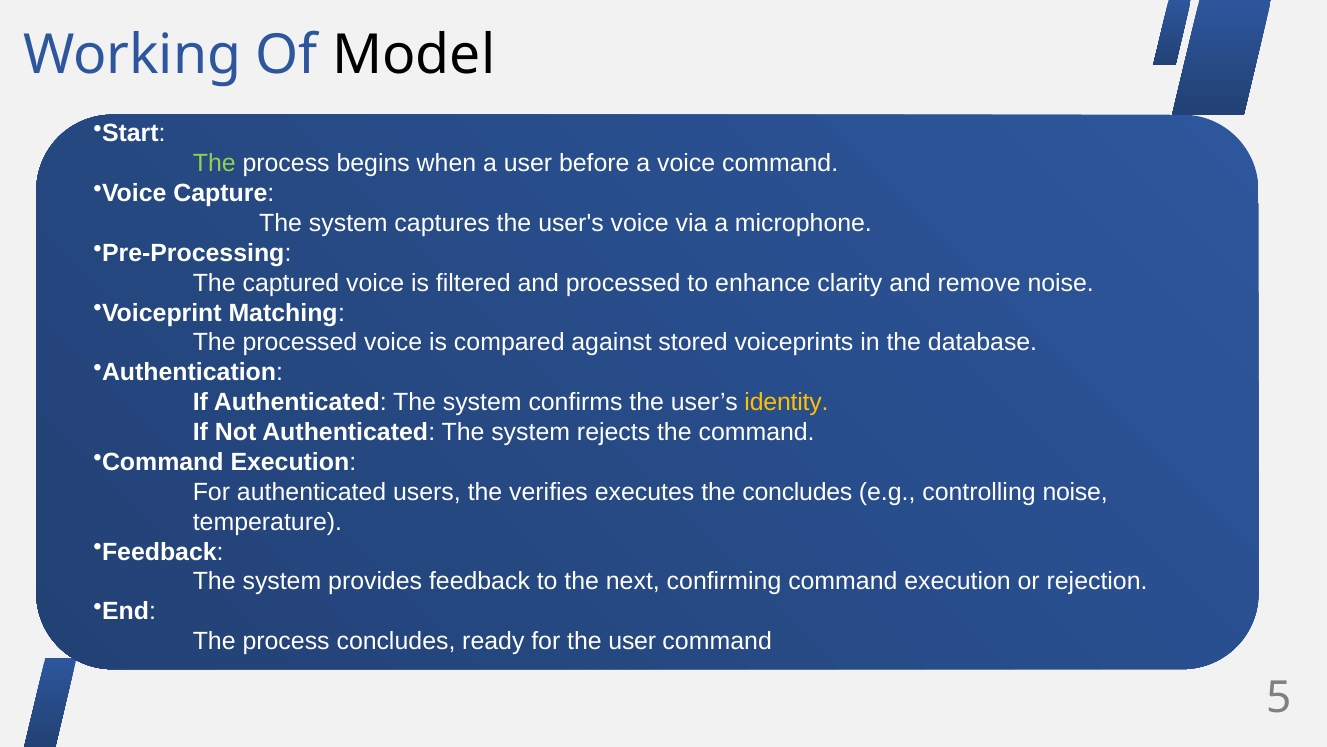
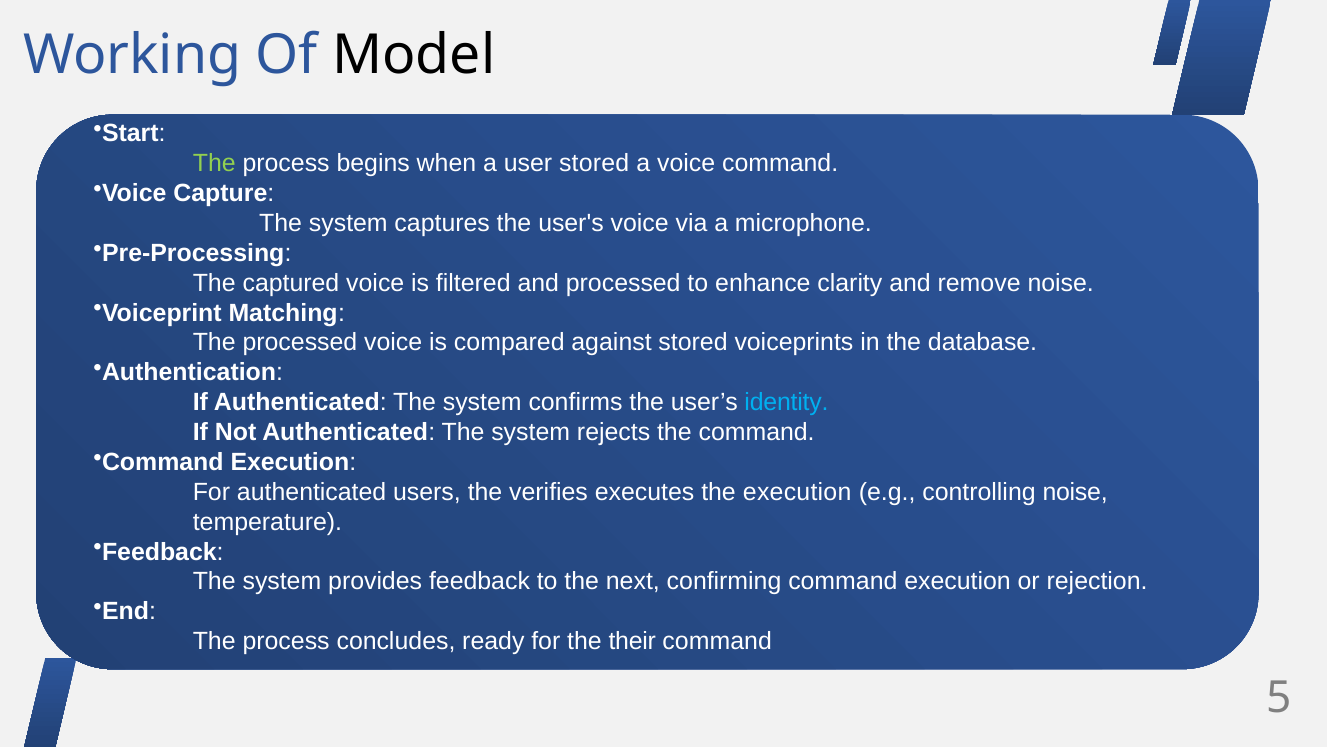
user before: before -> stored (594, 163)
identity colour: yellow -> light blue (786, 402)
the concludes: concludes -> execution (797, 492)
the user: user -> their (632, 641)
